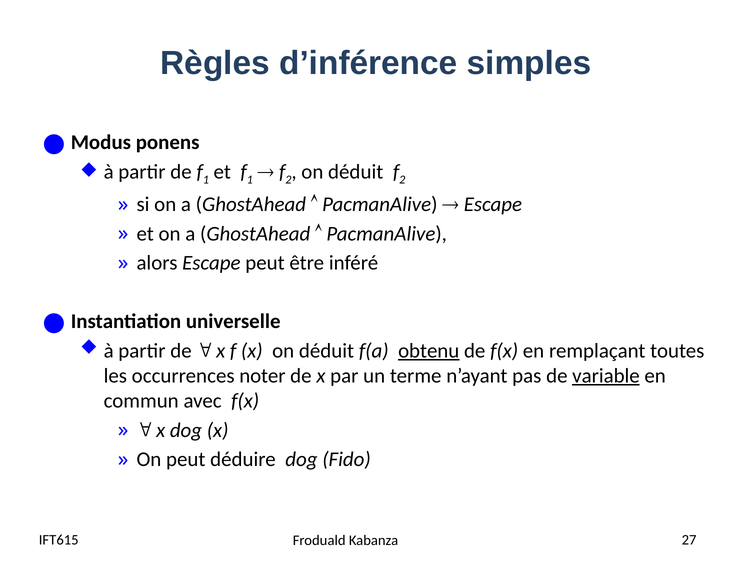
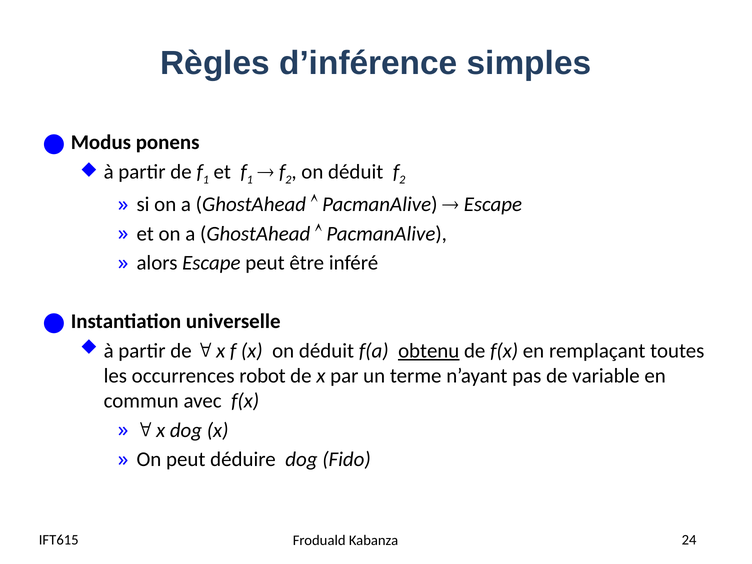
noter: noter -> robot (262, 376)
variable underline: present -> none (606, 376)
27: 27 -> 24 (689, 540)
